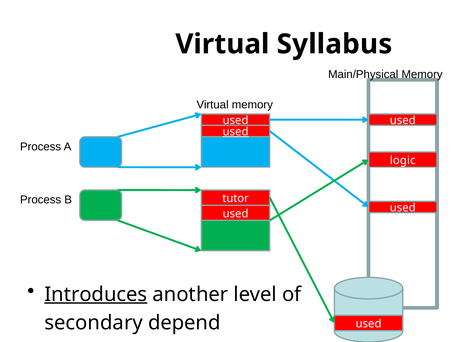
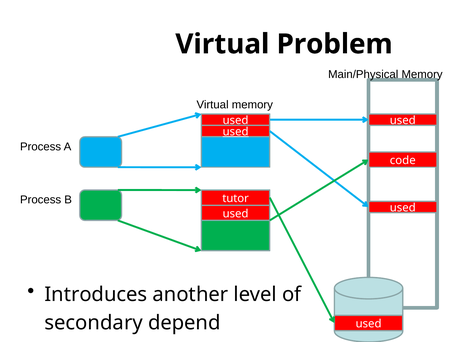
Syllabus: Syllabus -> Problem (335, 44)
logic: logic -> code (403, 160)
Introduces underline: present -> none (96, 294)
